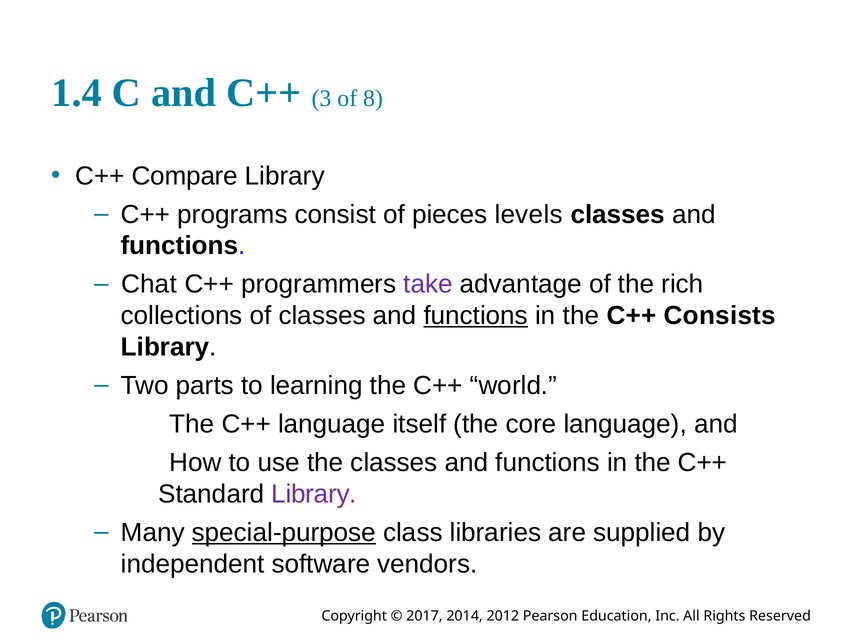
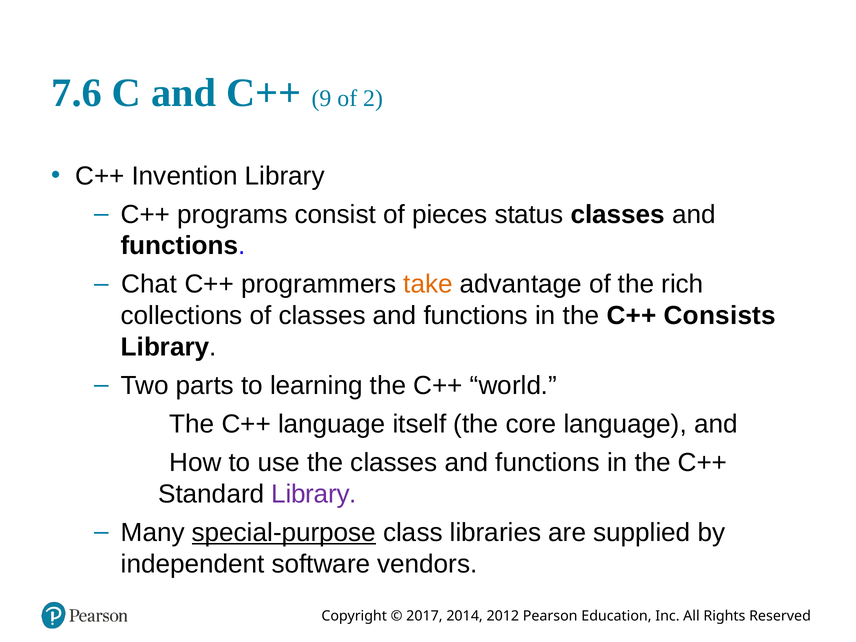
1.4: 1.4 -> 7.6 (77, 93)
3: 3 -> 9 (321, 98)
8: 8 -> 2 (373, 98)
Compare: Compare -> Invention (185, 176)
levels: levels -> status (529, 214)
take colour: purple -> orange (428, 284)
functions underline: present -> none (476, 316)
